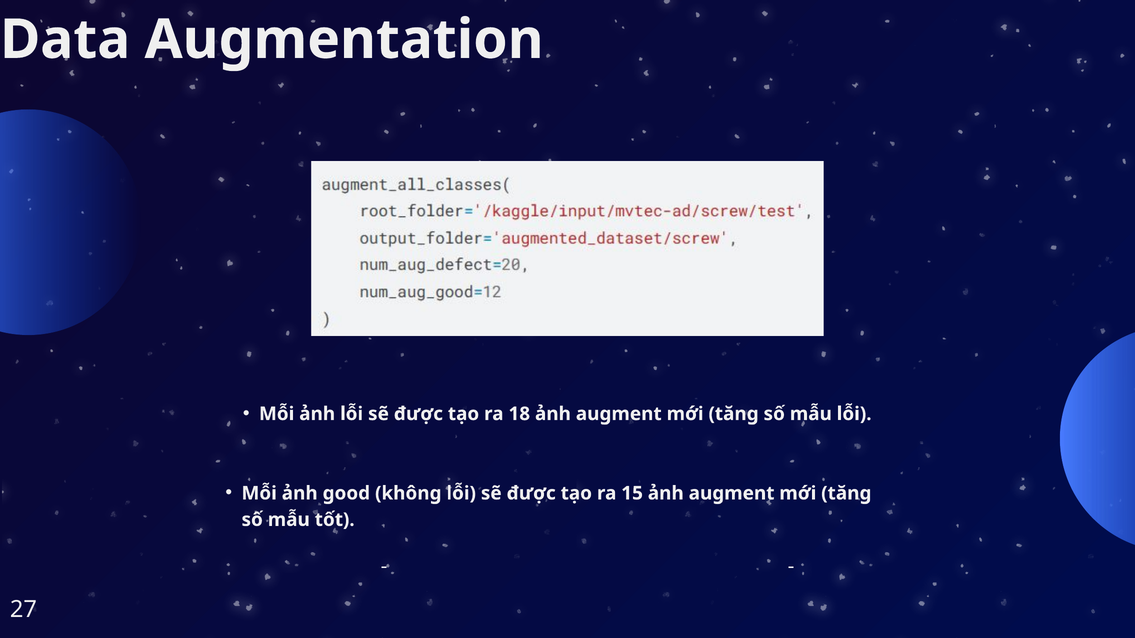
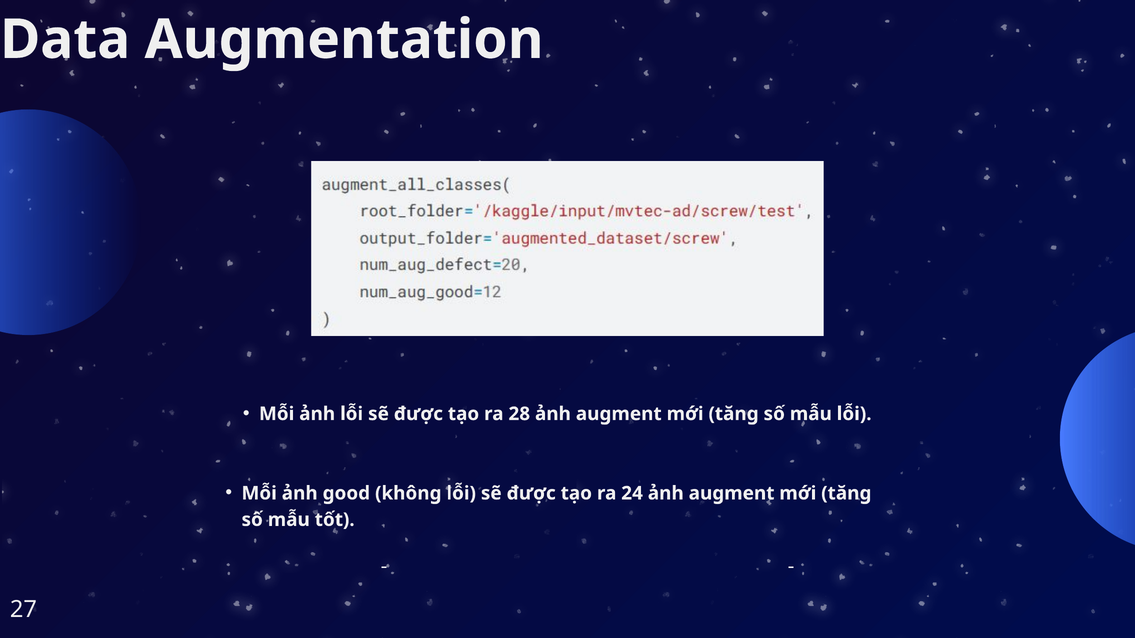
18: 18 -> 28 (519, 414)
15: 15 -> 24 (632, 494)
